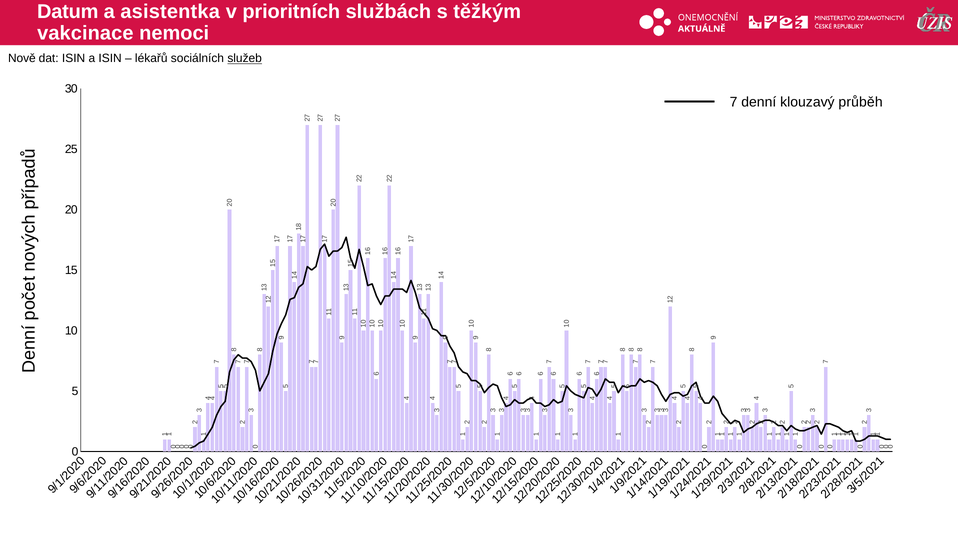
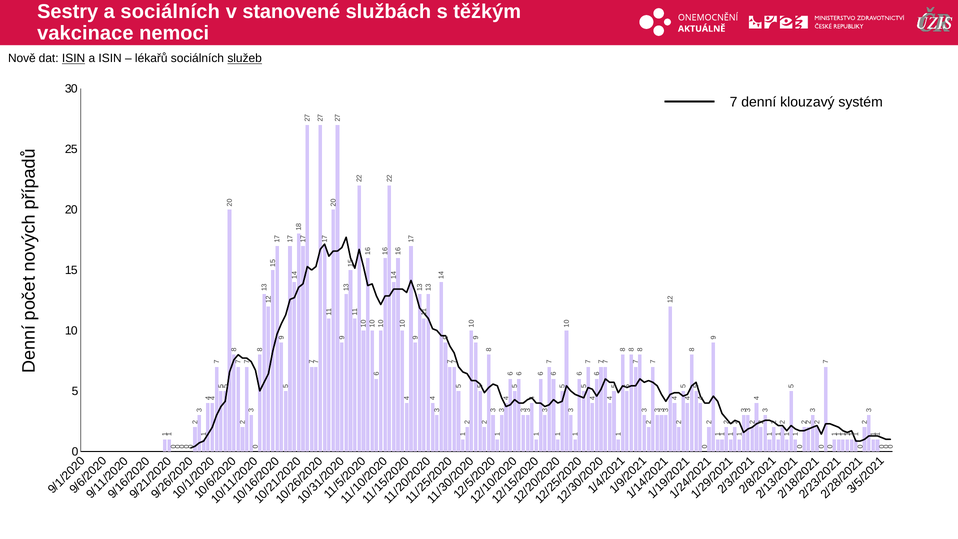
Datum: Datum -> Sestry (68, 12)
a asistentka: asistentka -> sociálních (170, 12)
prioritních: prioritních -> stanovené (291, 12)
ISIN underline: none -> present (74, 59)
průběh: průběh -> systém (861, 102)
